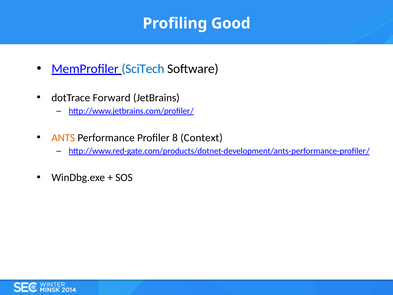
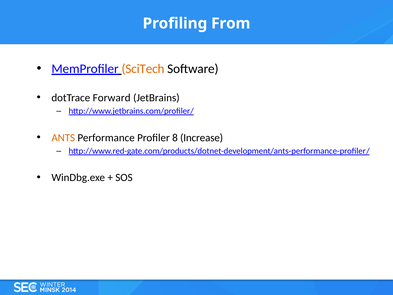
Good: Good -> From (231, 23)
SciTech colour: blue -> orange (143, 69)
Context: Context -> Increase (202, 138)
